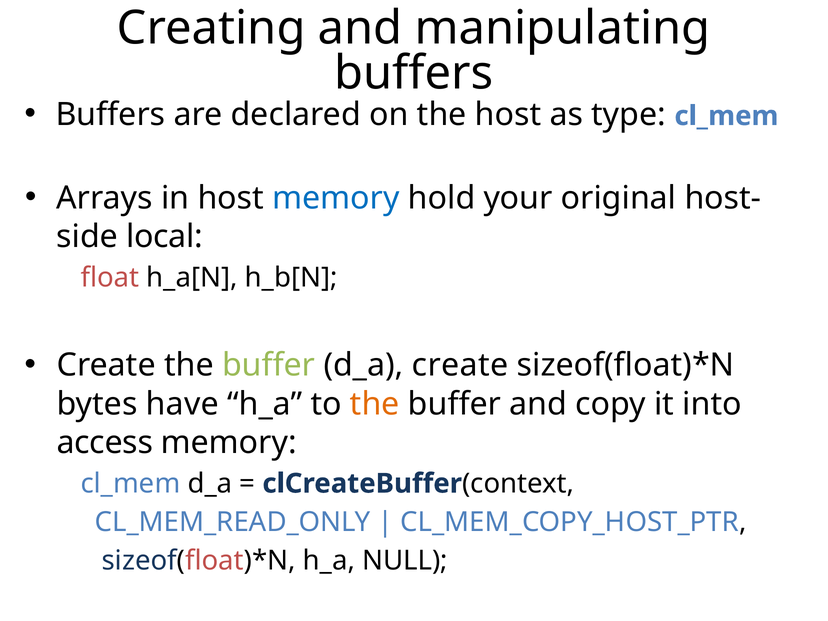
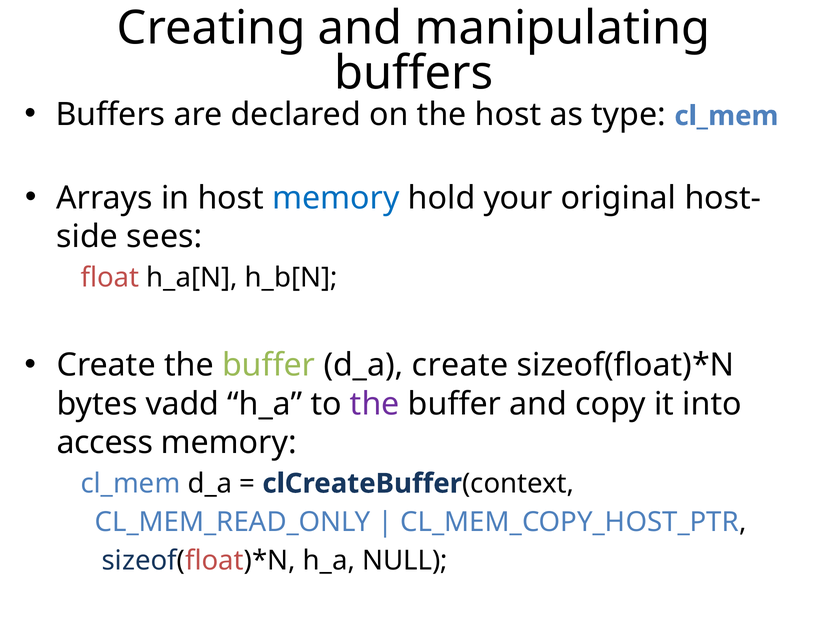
local: local -> sees (164, 237)
have: have -> vadd (183, 404)
the colour: orange -> purple (375, 404)
